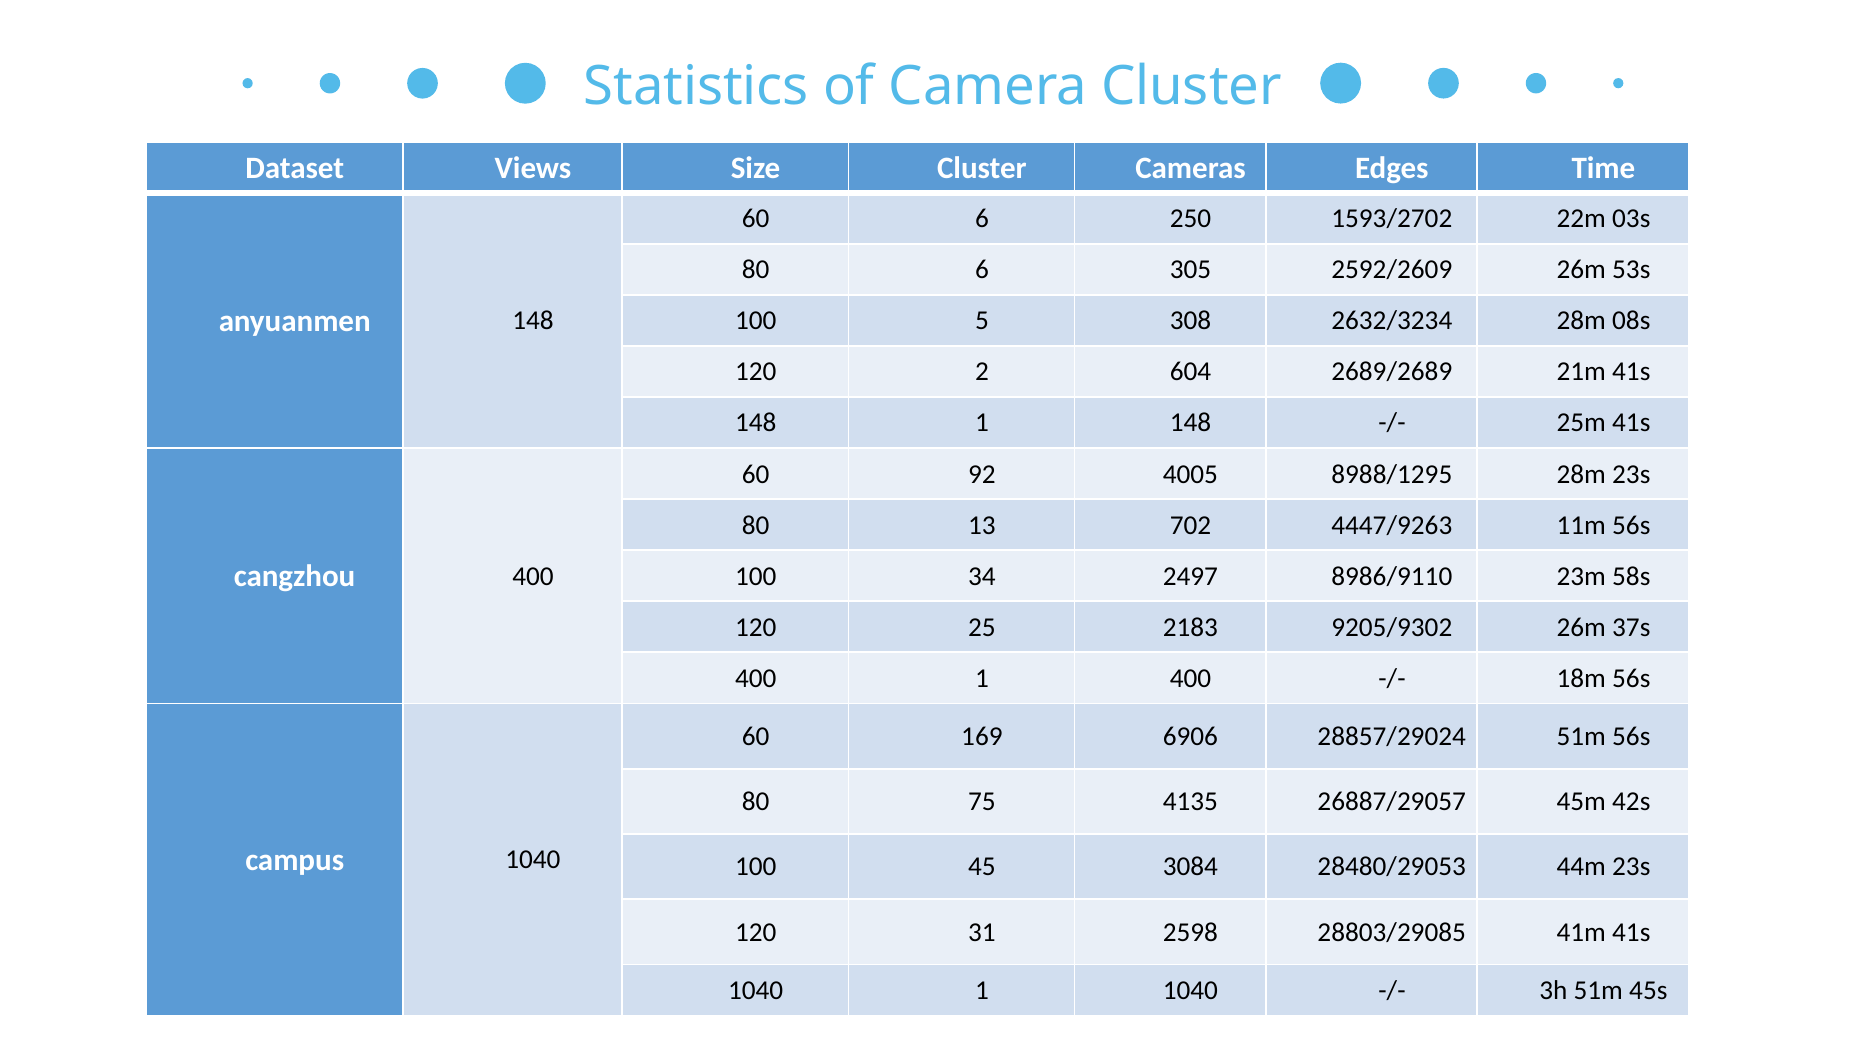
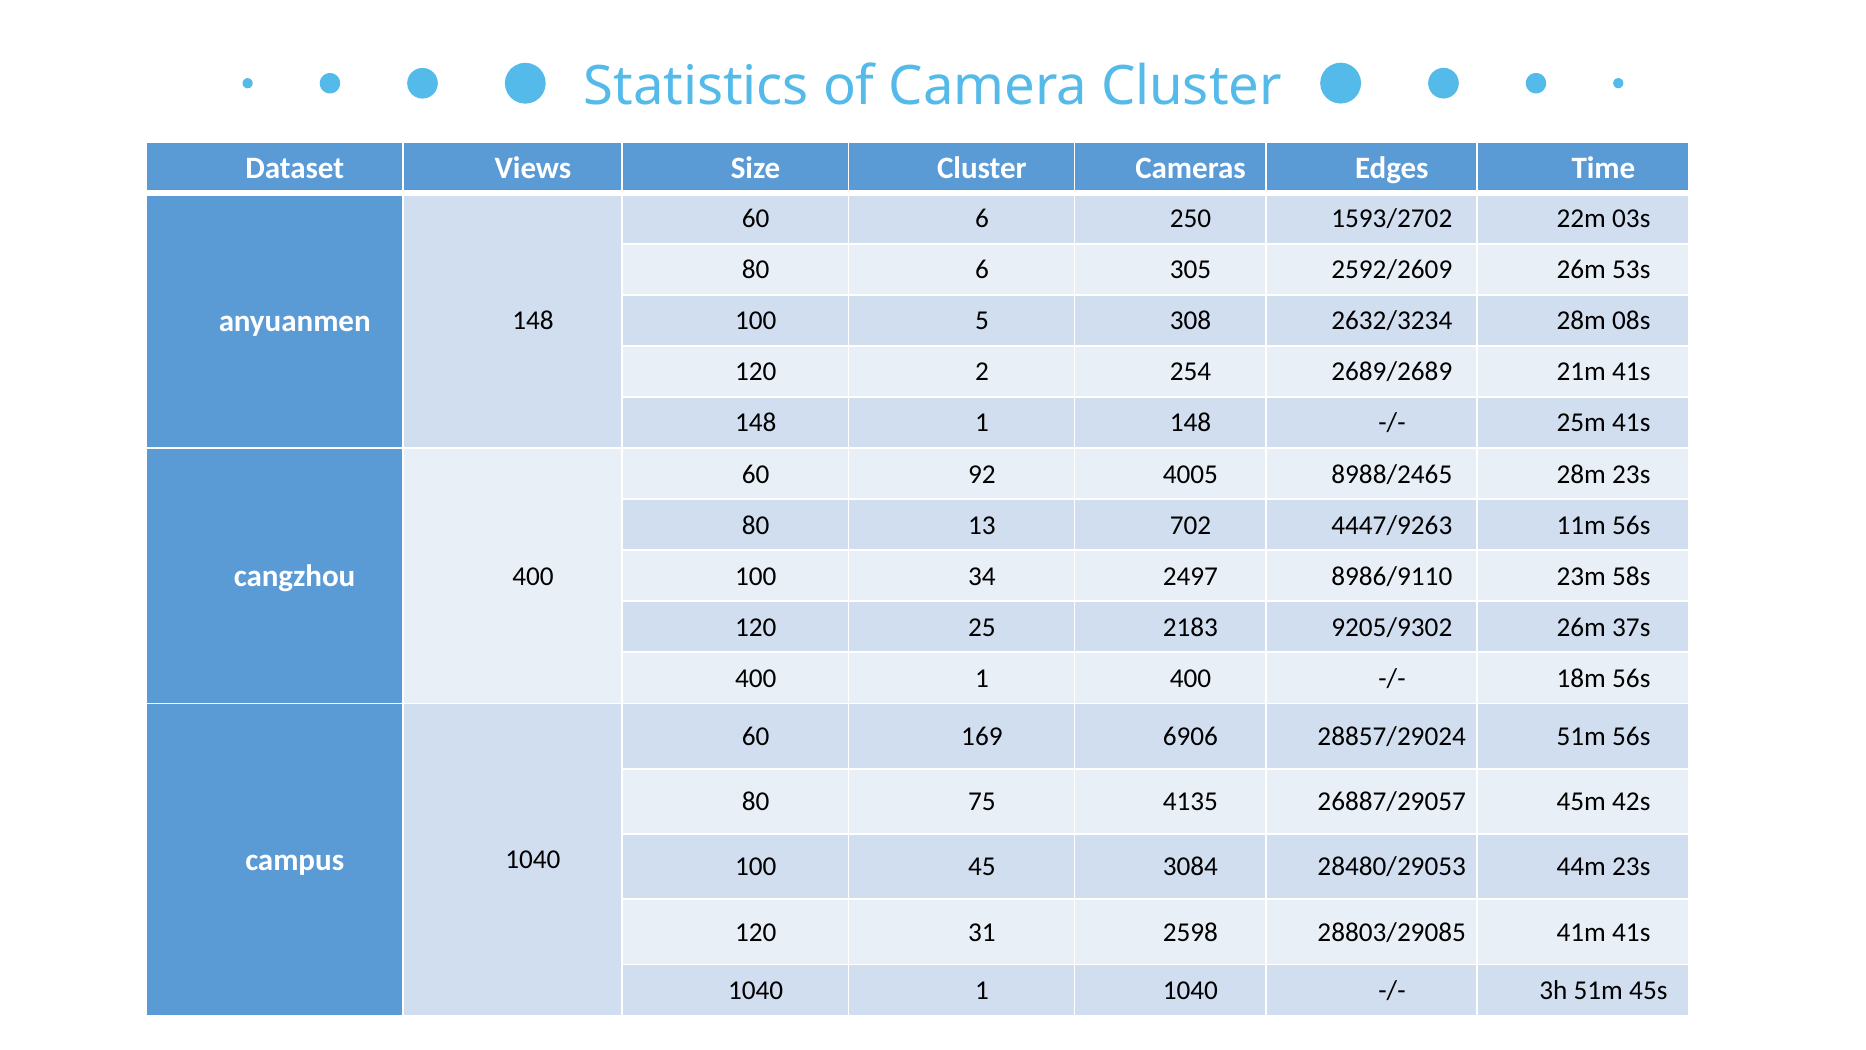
604: 604 -> 254 (1191, 372)
8988/1295: 8988/1295 -> 8988/2465 (1392, 474)
